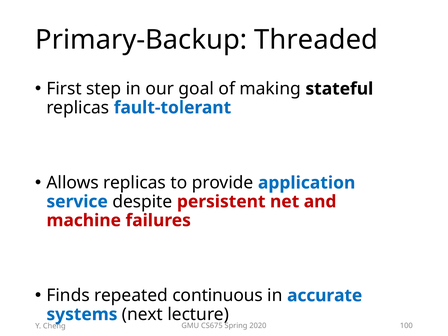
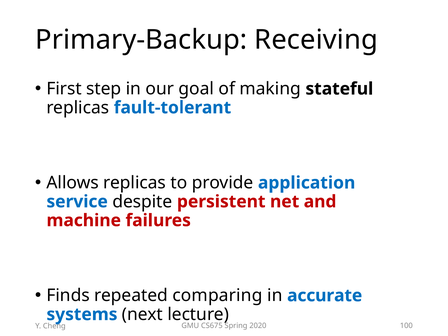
Threaded: Threaded -> Receiving (316, 40)
continuous: continuous -> comparing (217, 296)
